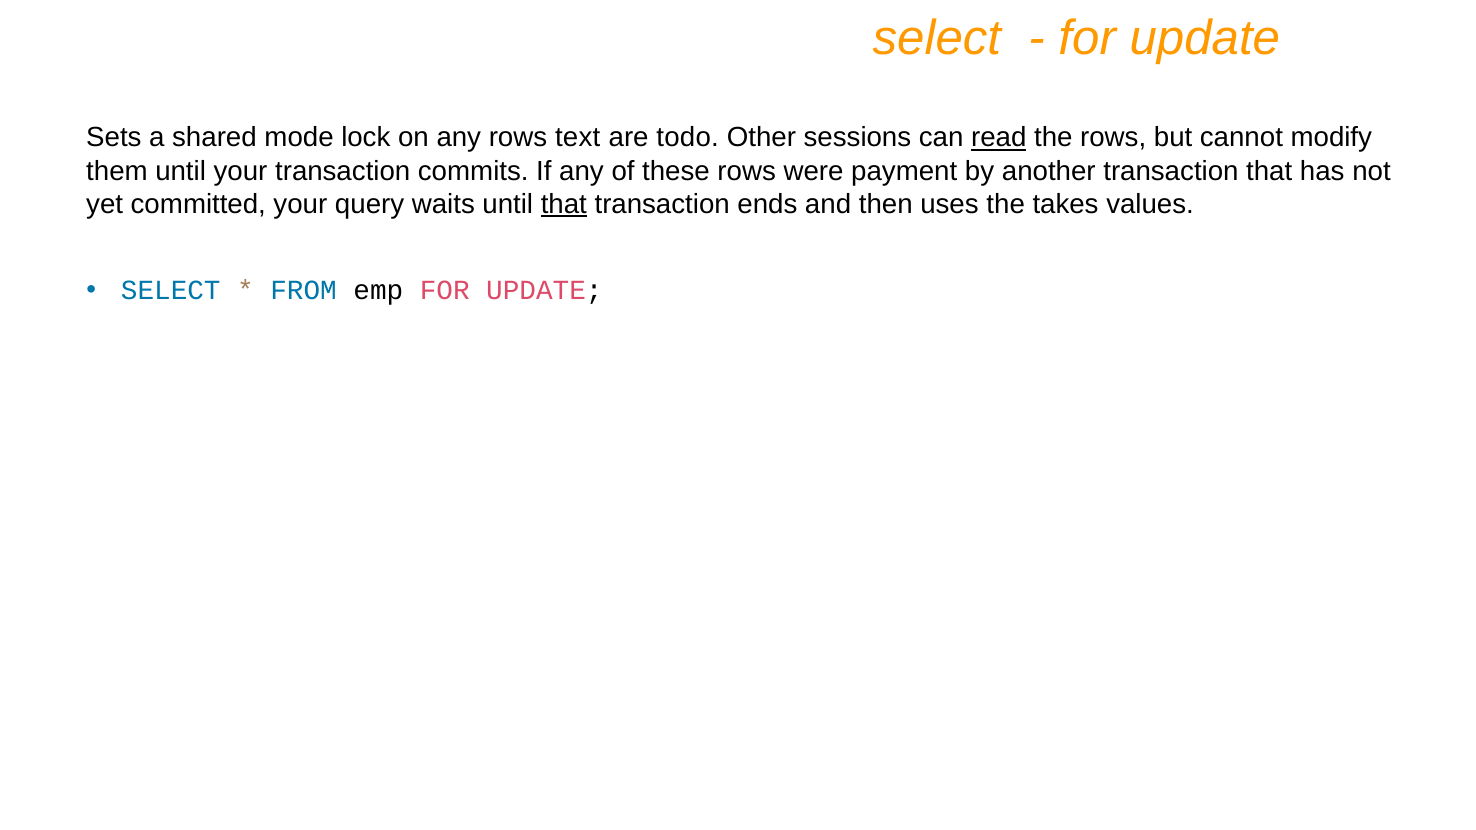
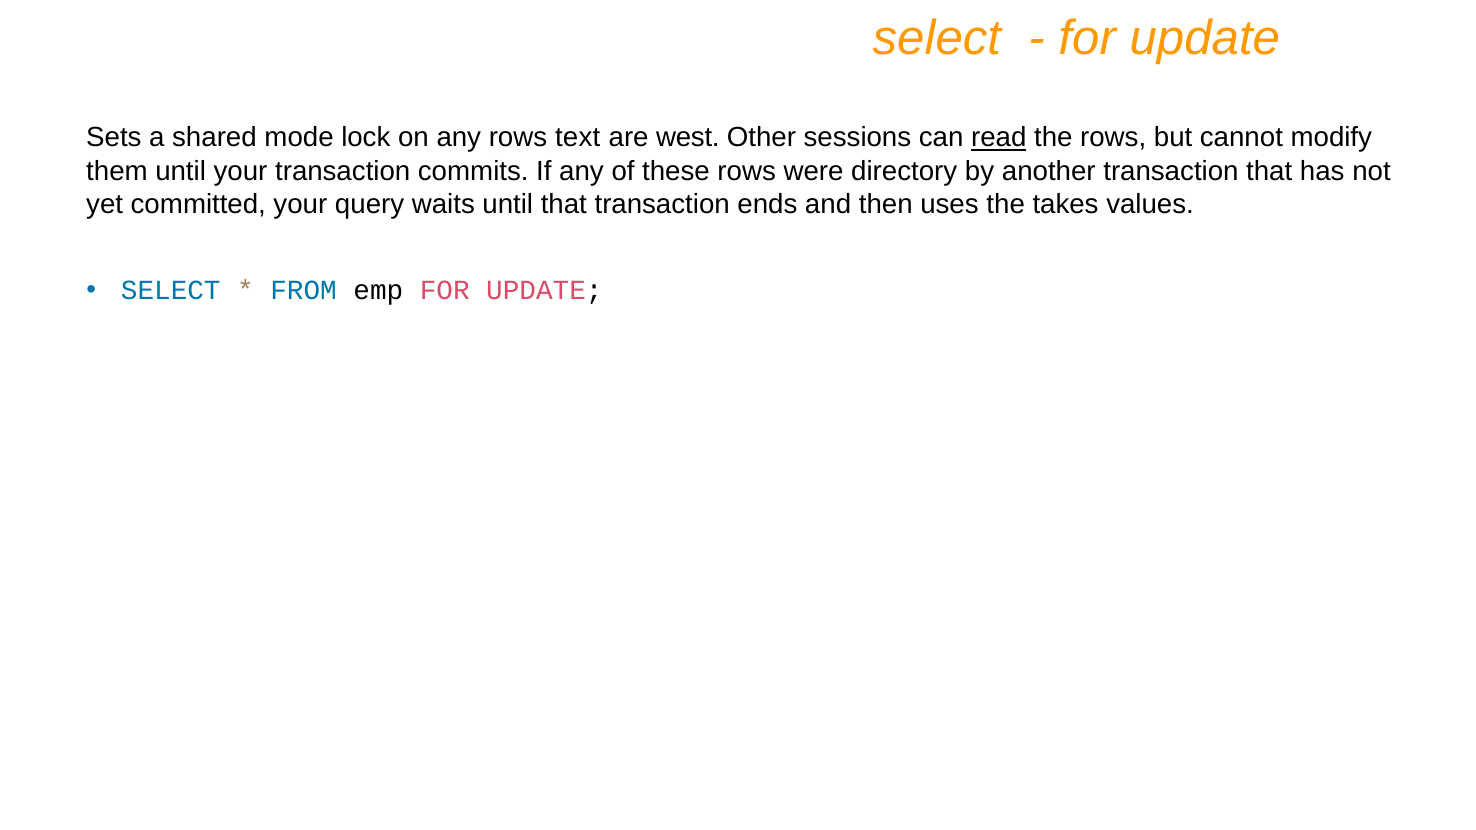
todo: todo -> west (688, 138)
payment: payment -> directory (904, 171)
that underline: present -> none (564, 204)
